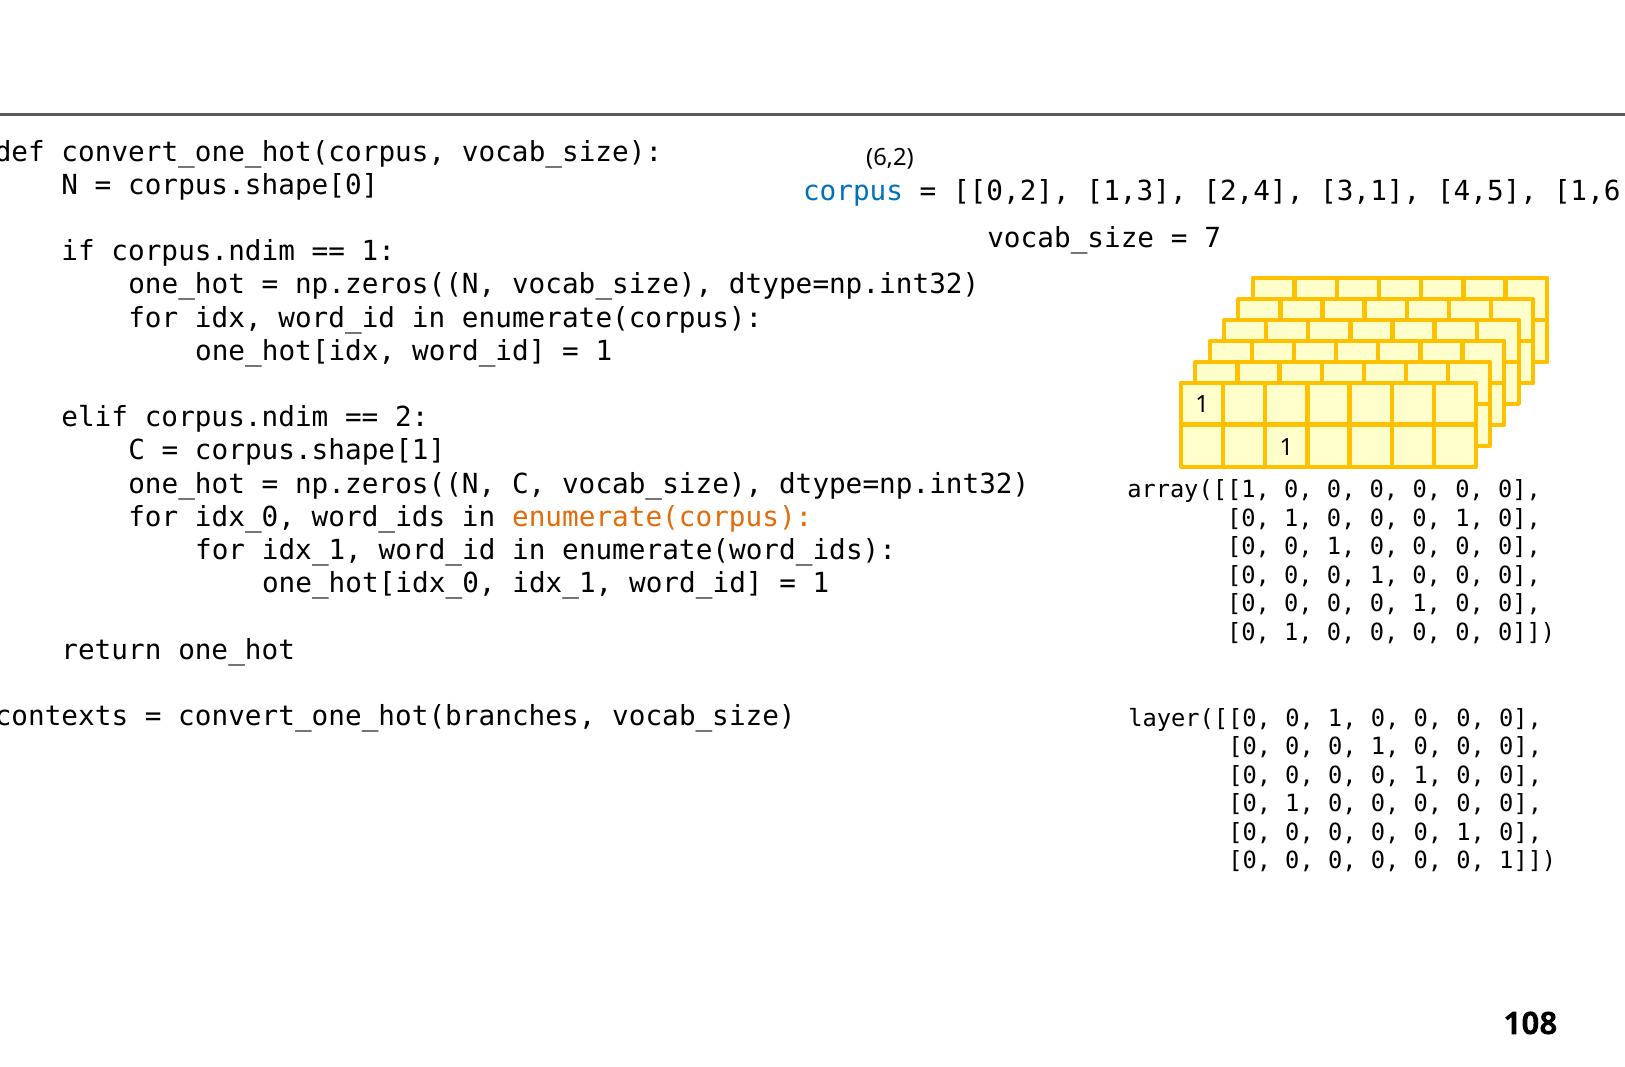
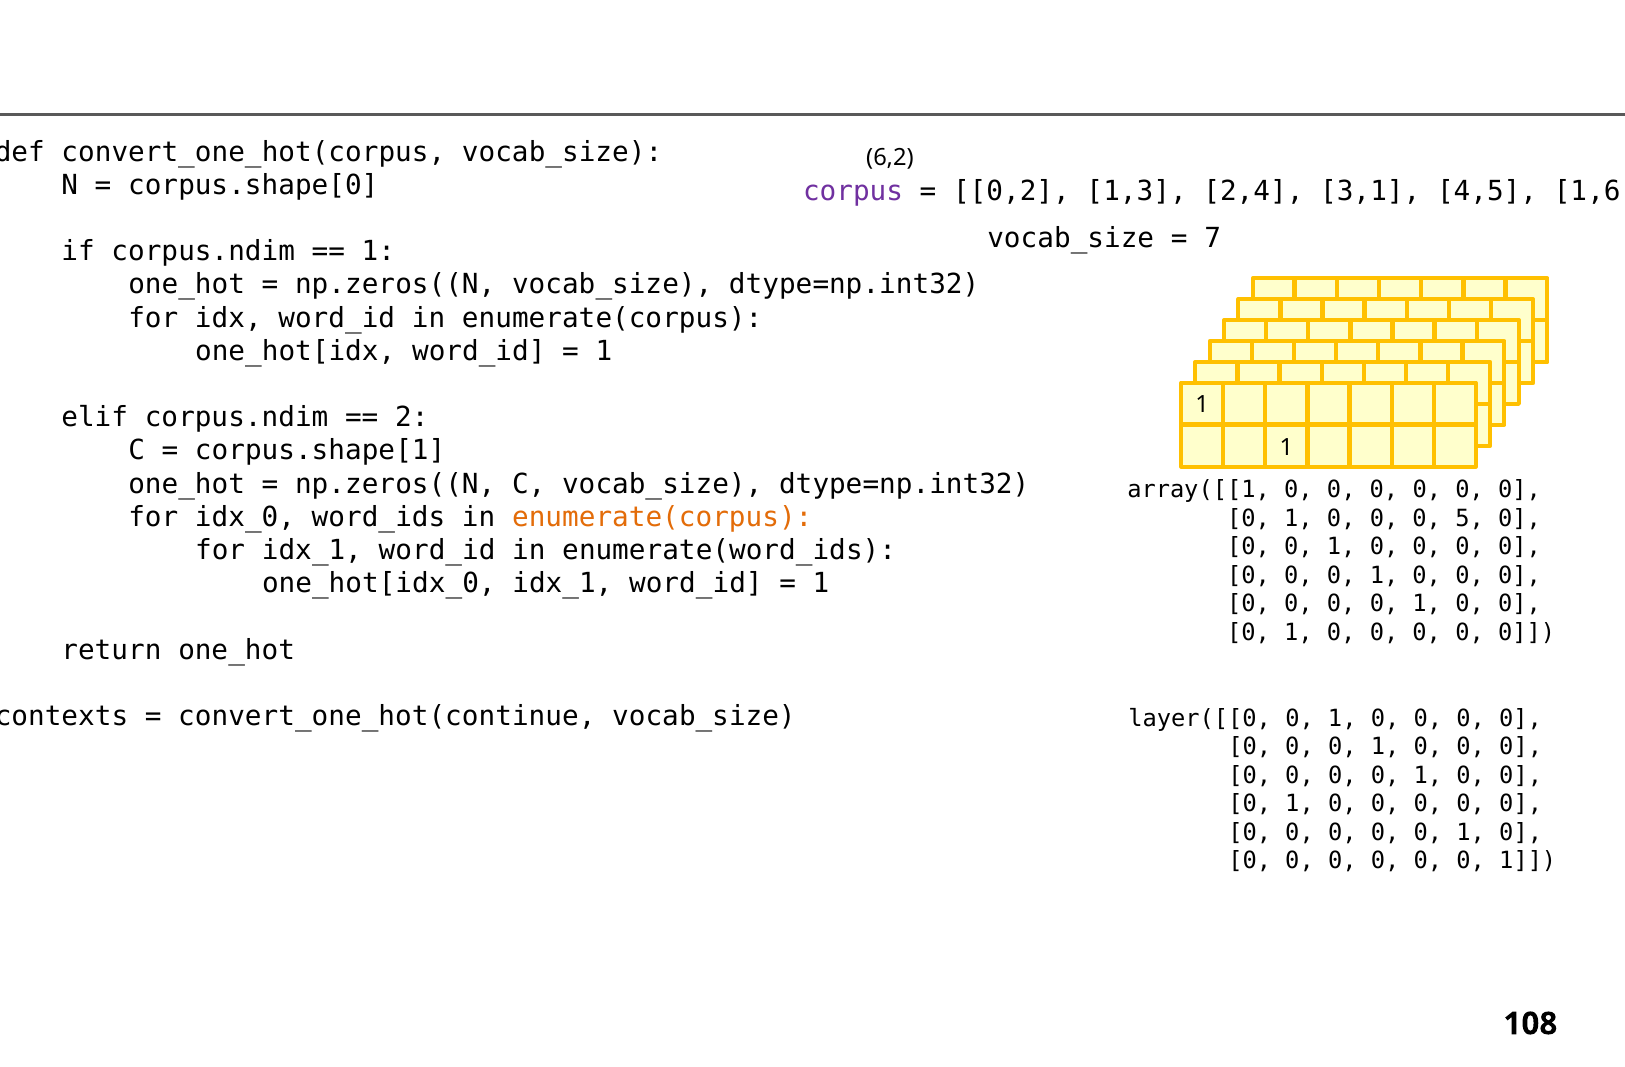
corpus colour: blue -> purple (853, 192)
1: 1 -> 5 (1470, 519)
convert_one_hot(branches: convert_one_hot(branches -> convert_one_hot(continue (387, 717)
